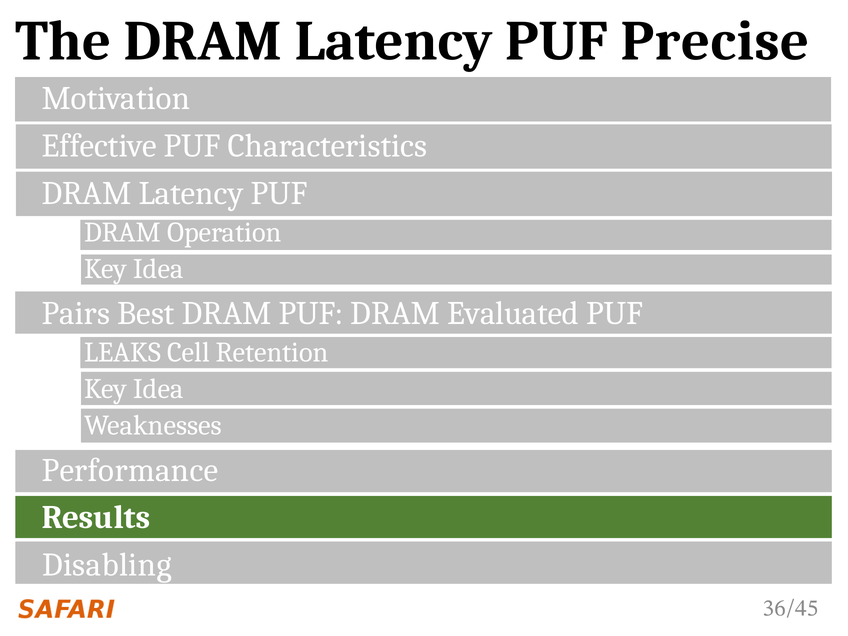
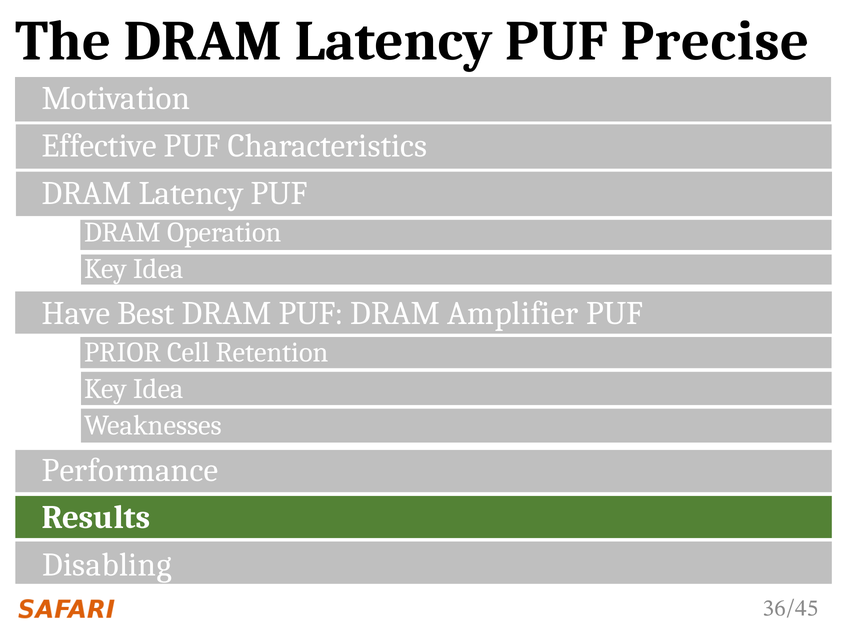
Pairs: Pairs -> Have (76, 314)
Evaluated: Evaluated -> Amplifier (513, 314)
LEAKS: LEAKS -> PRIOR (122, 353)
